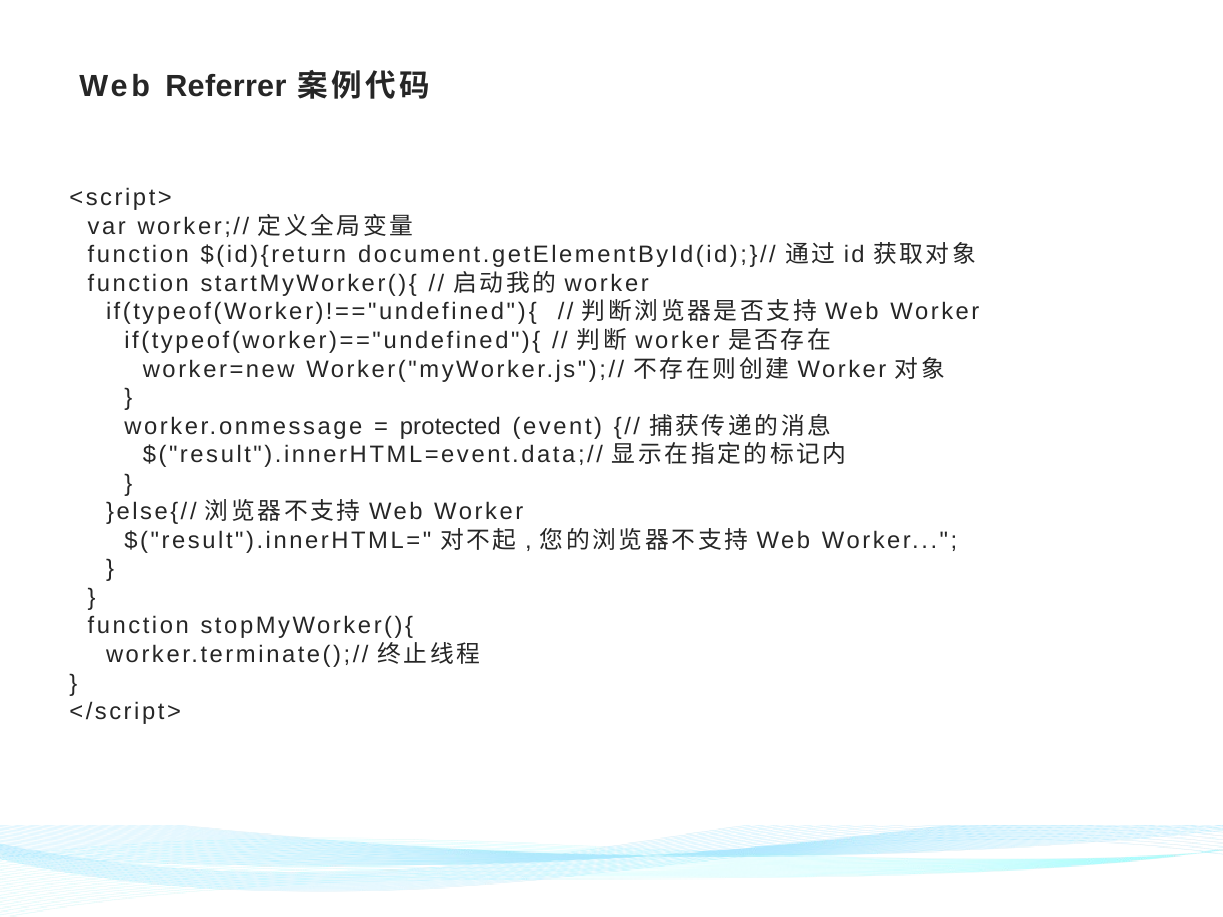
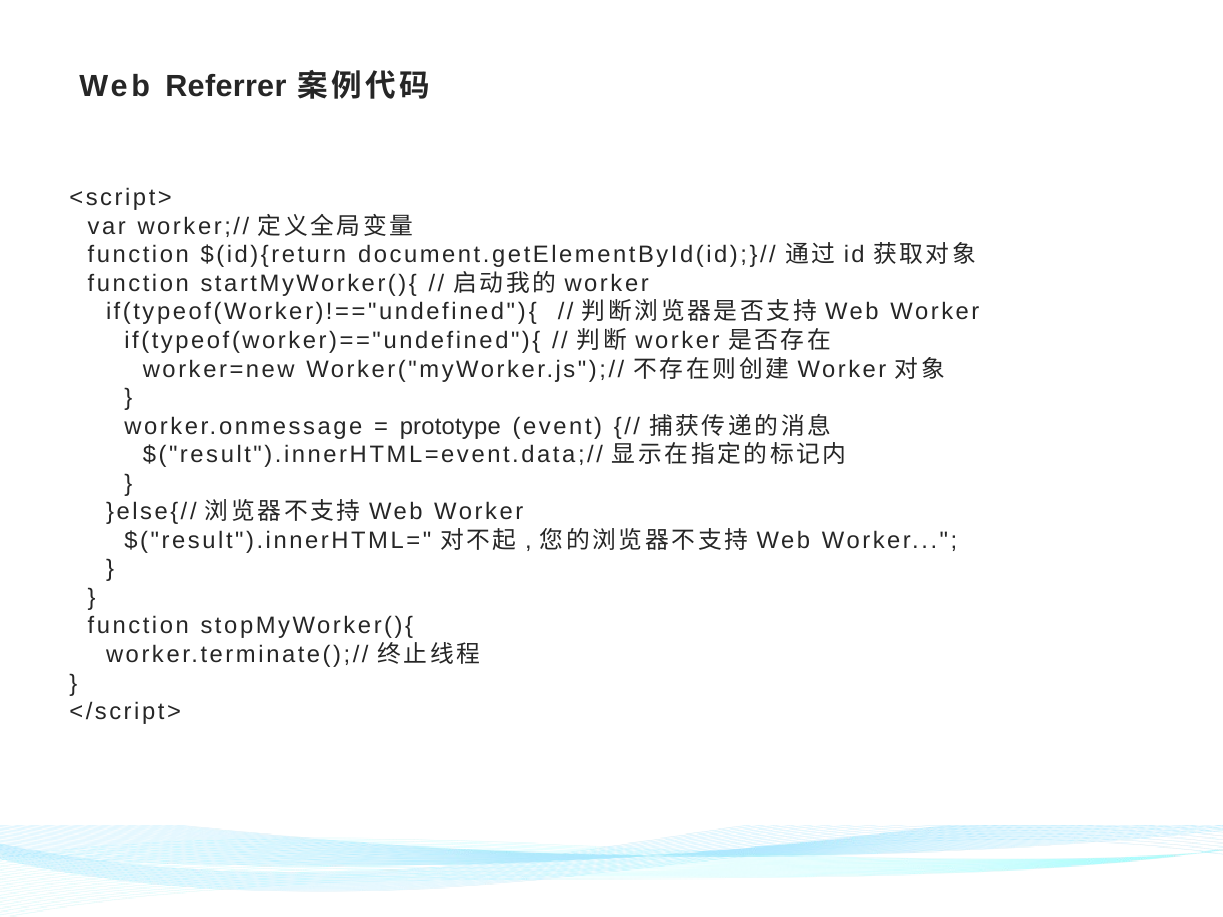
protected: protected -> prototype (450, 426)
